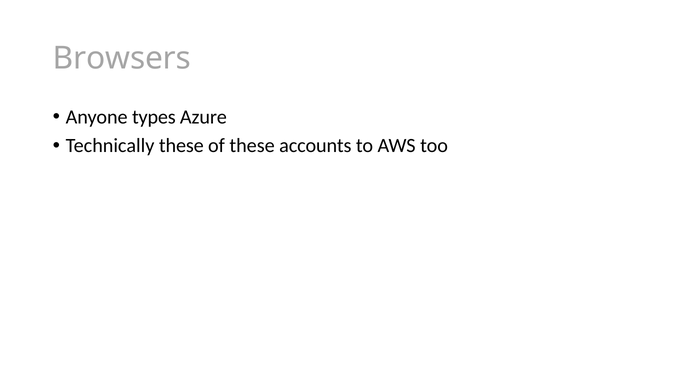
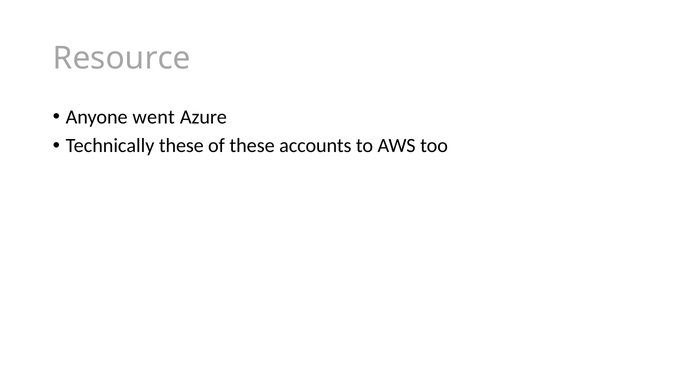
Browsers: Browsers -> Resource (122, 58)
types: types -> went (154, 117)
